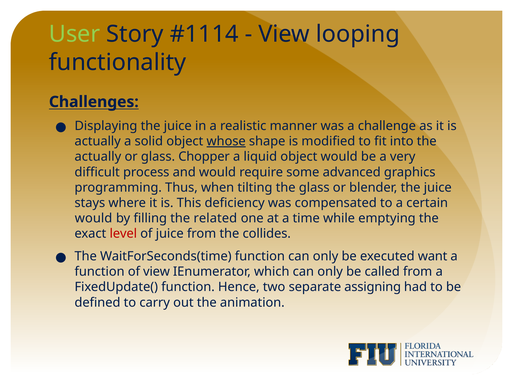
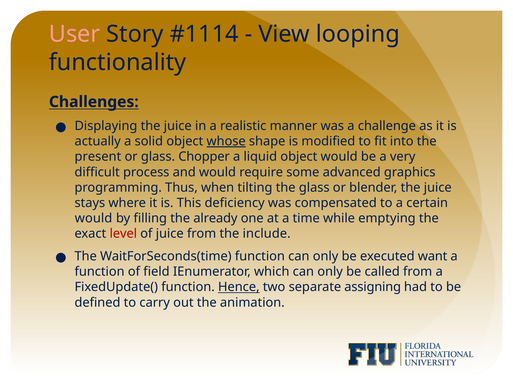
User colour: light green -> pink (75, 34)
actually: actually -> present (98, 157)
related: related -> already (215, 218)
collides: collides -> include (267, 234)
of view: view -> field (156, 271)
Hence underline: none -> present (239, 287)
